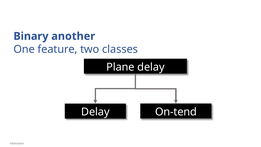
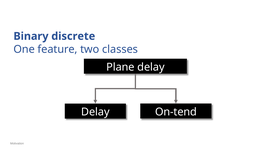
another: another -> discrete (73, 36)
